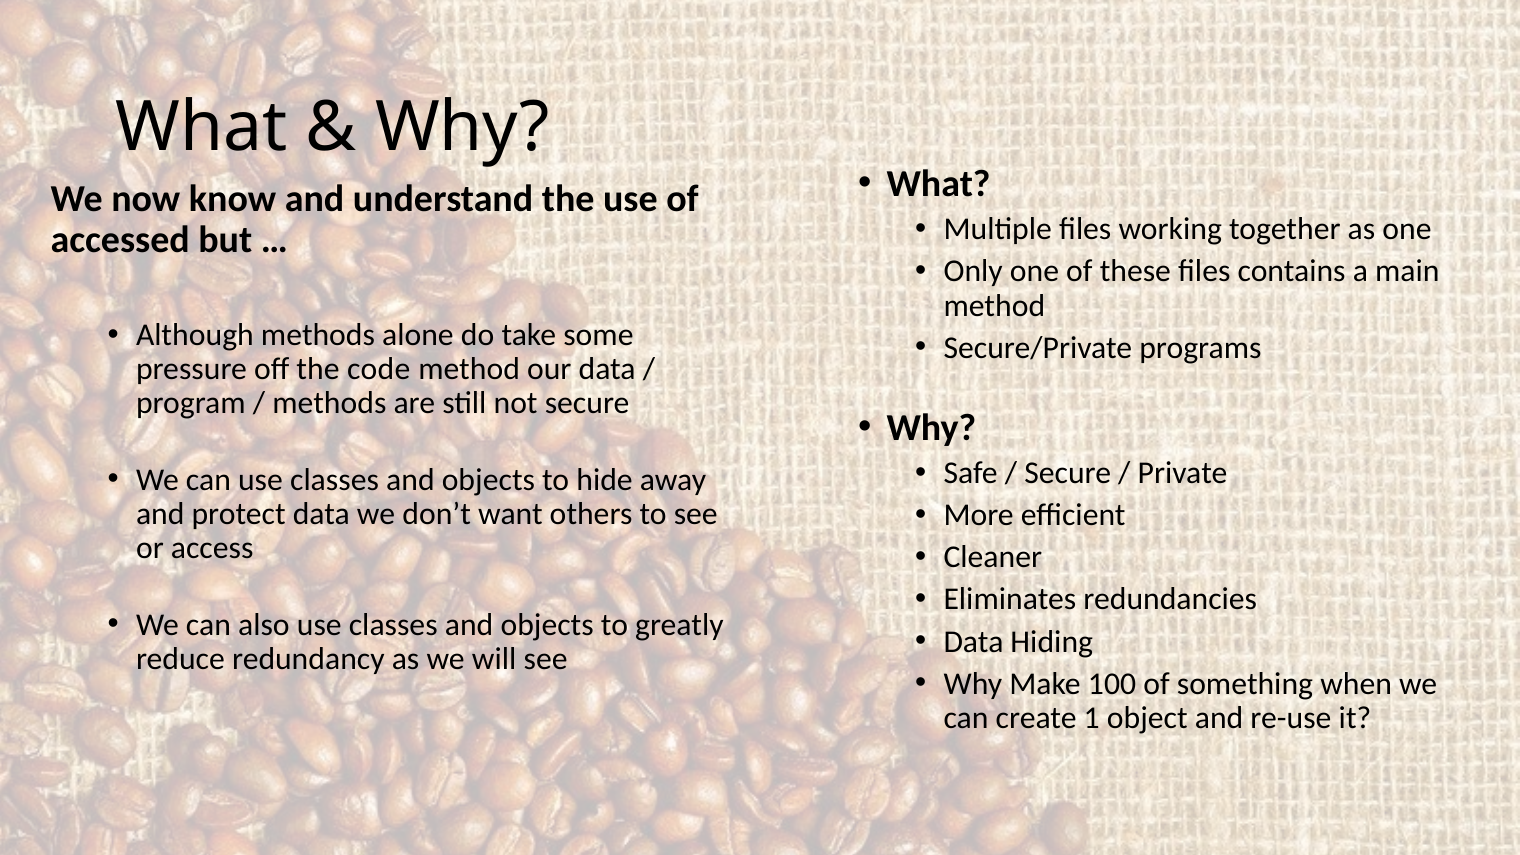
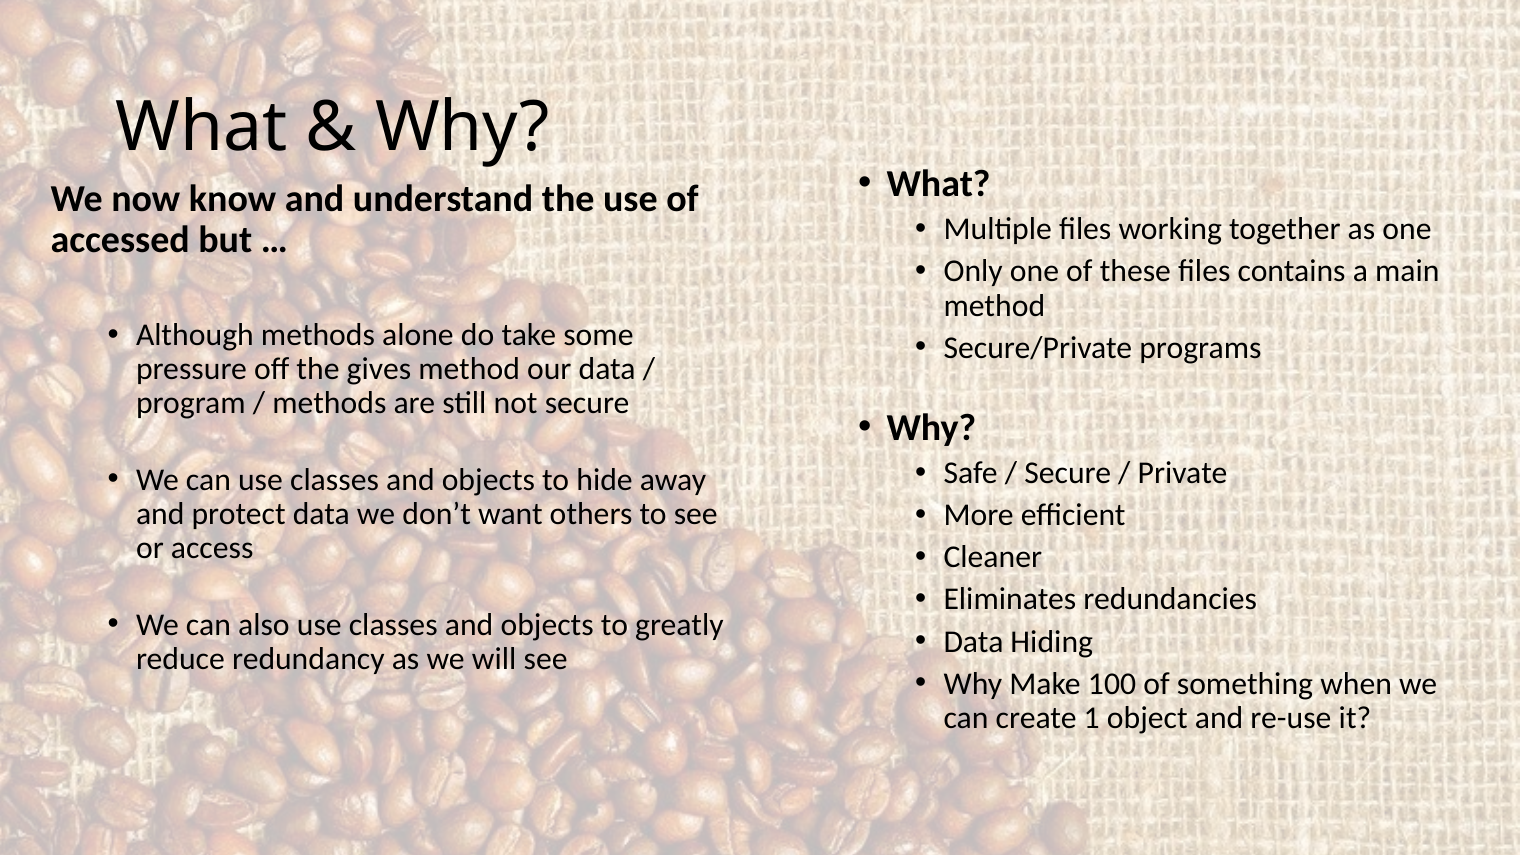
code: code -> gives (379, 369)
